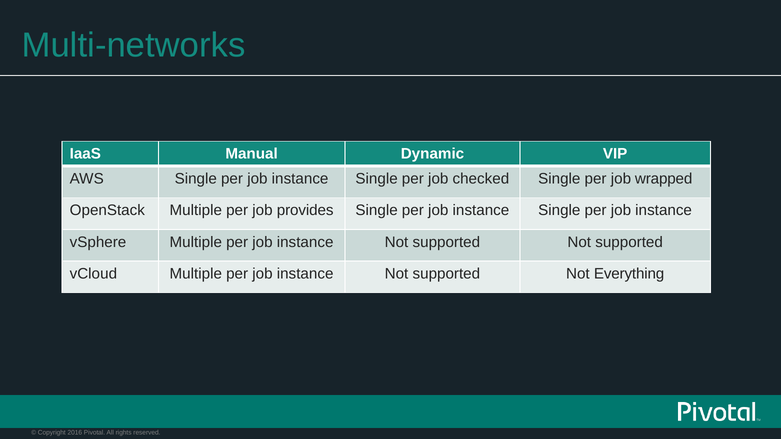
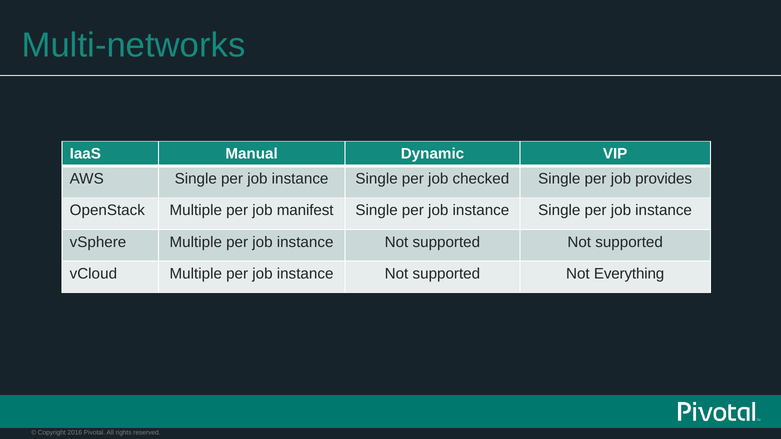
wrapped: wrapped -> provides (664, 179)
provides: provides -> manifest (305, 211)
